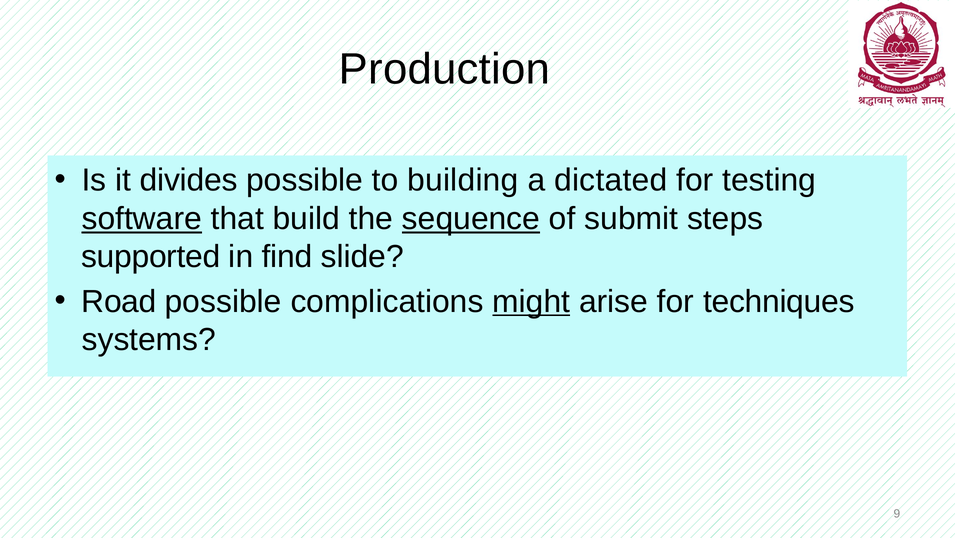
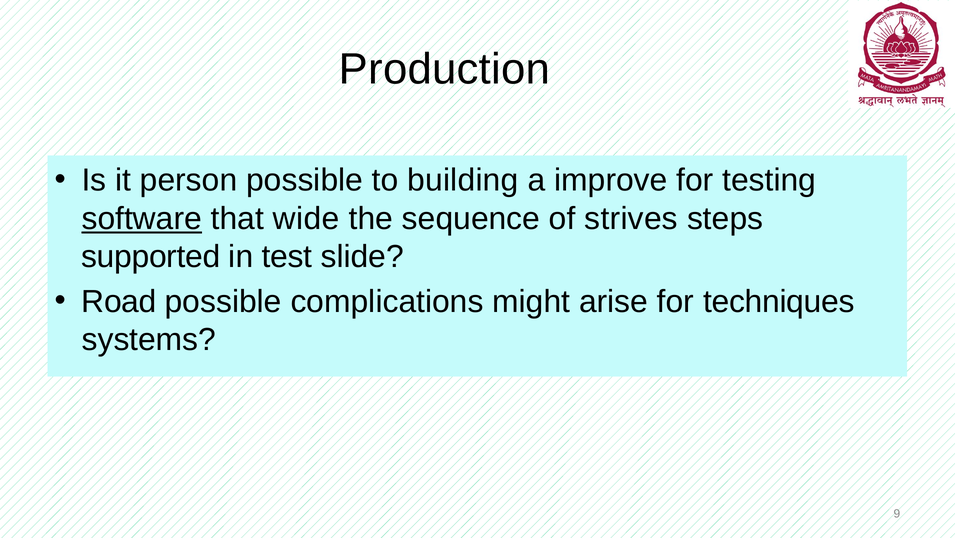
divides: divides -> person (189, 180)
dictated: dictated -> improve (611, 180)
build: build -> wide (306, 218)
sequence underline: present -> none (471, 218)
submit: submit -> strives (631, 218)
find: find -> test (287, 257)
might underline: present -> none (531, 301)
